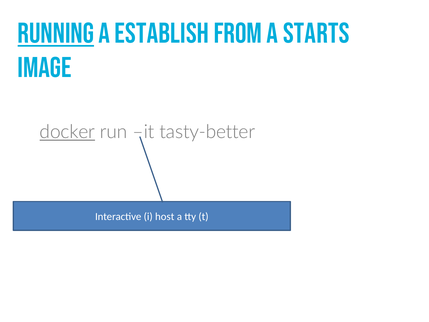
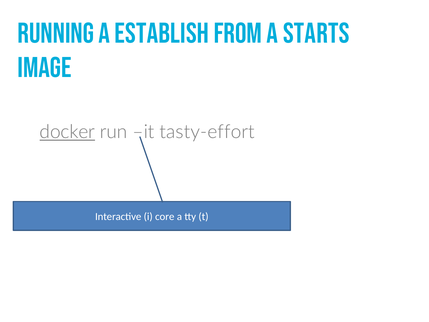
Running underline: present -> none (56, 33)
tasty-better: tasty-better -> tasty-effort (207, 132)
host: host -> core (165, 217)
